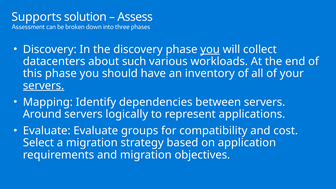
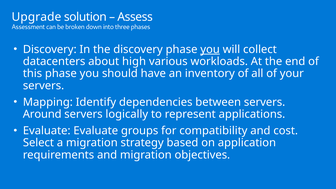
Supports: Supports -> Upgrade (36, 17)
such: such -> high (134, 61)
servers underline: present -> none (44, 86)
